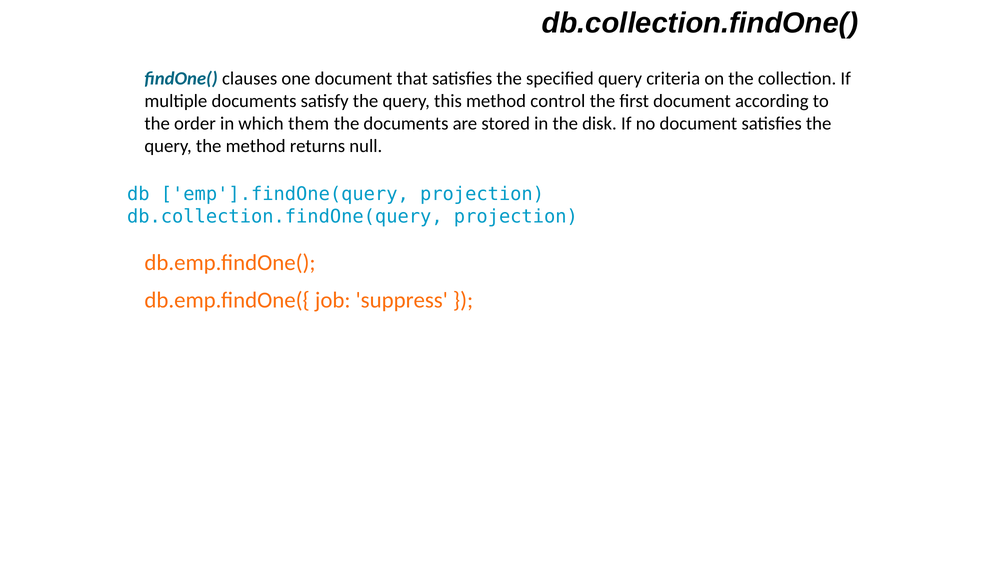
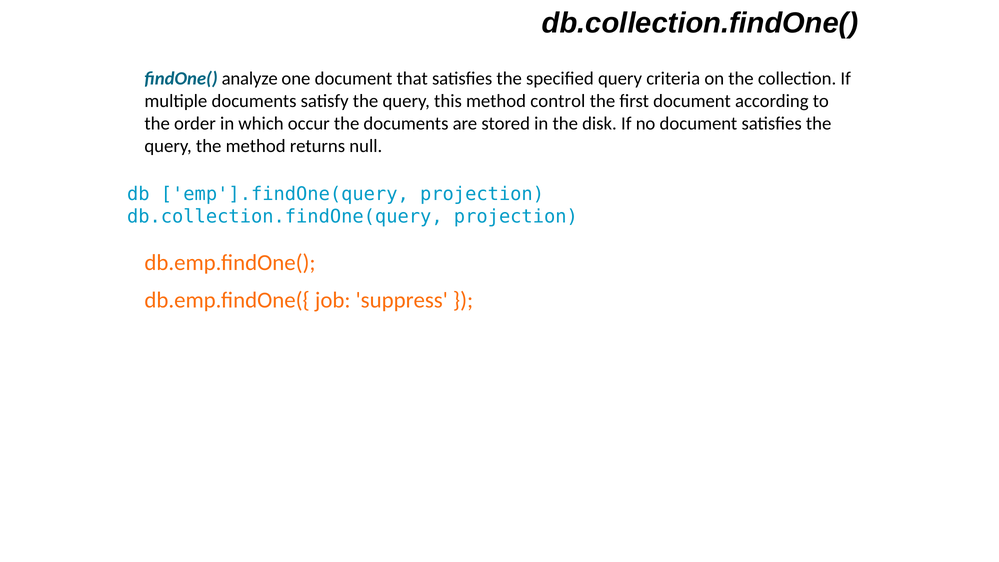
clauses: clauses -> analyze (250, 79)
them: them -> occur (309, 124)
